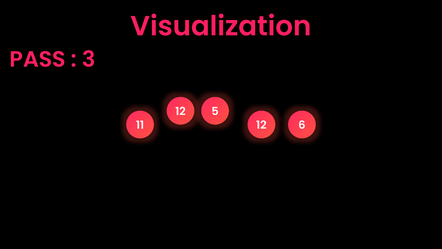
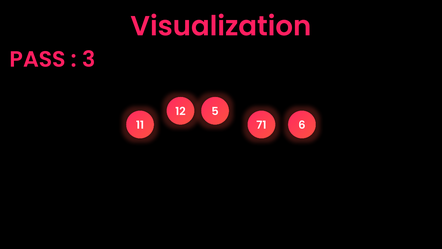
11 12: 12 -> 71 (261, 125)
